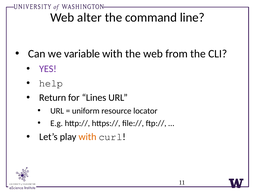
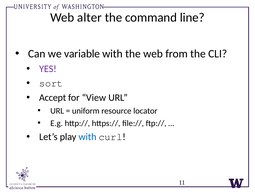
help: help -> sort (51, 83)
Return: Return -> Accept (53, 97)
Lines: Lines -> View (94, 97)
with colour: orange -> blue (87, 136)
